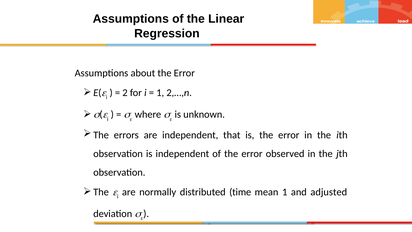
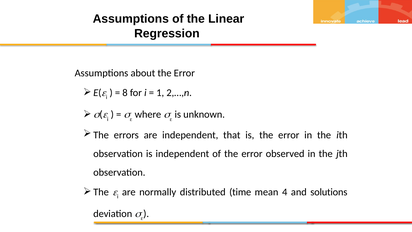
2: 2 -> 8 (125, 93)
mean 1: 1 -> 4 (285, 192)
adjusted: adjusted -> solutions (329, 192)
